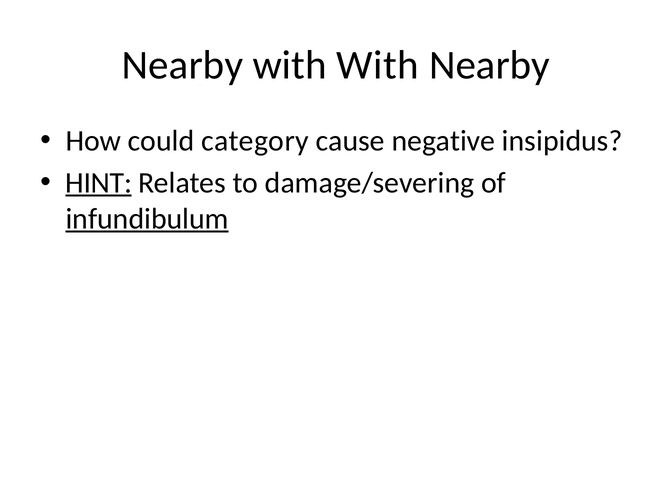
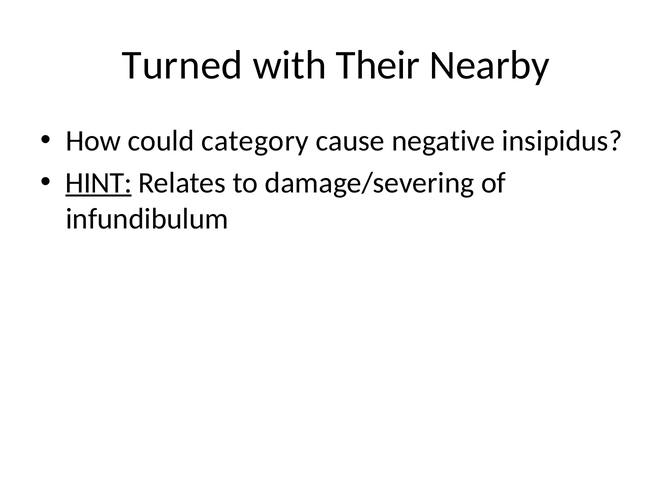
Nearby: Nearby -> Turned (182, 65)
with With: With -> Their (378, 65)
infundibulum underline: present -> none (147, 219)
